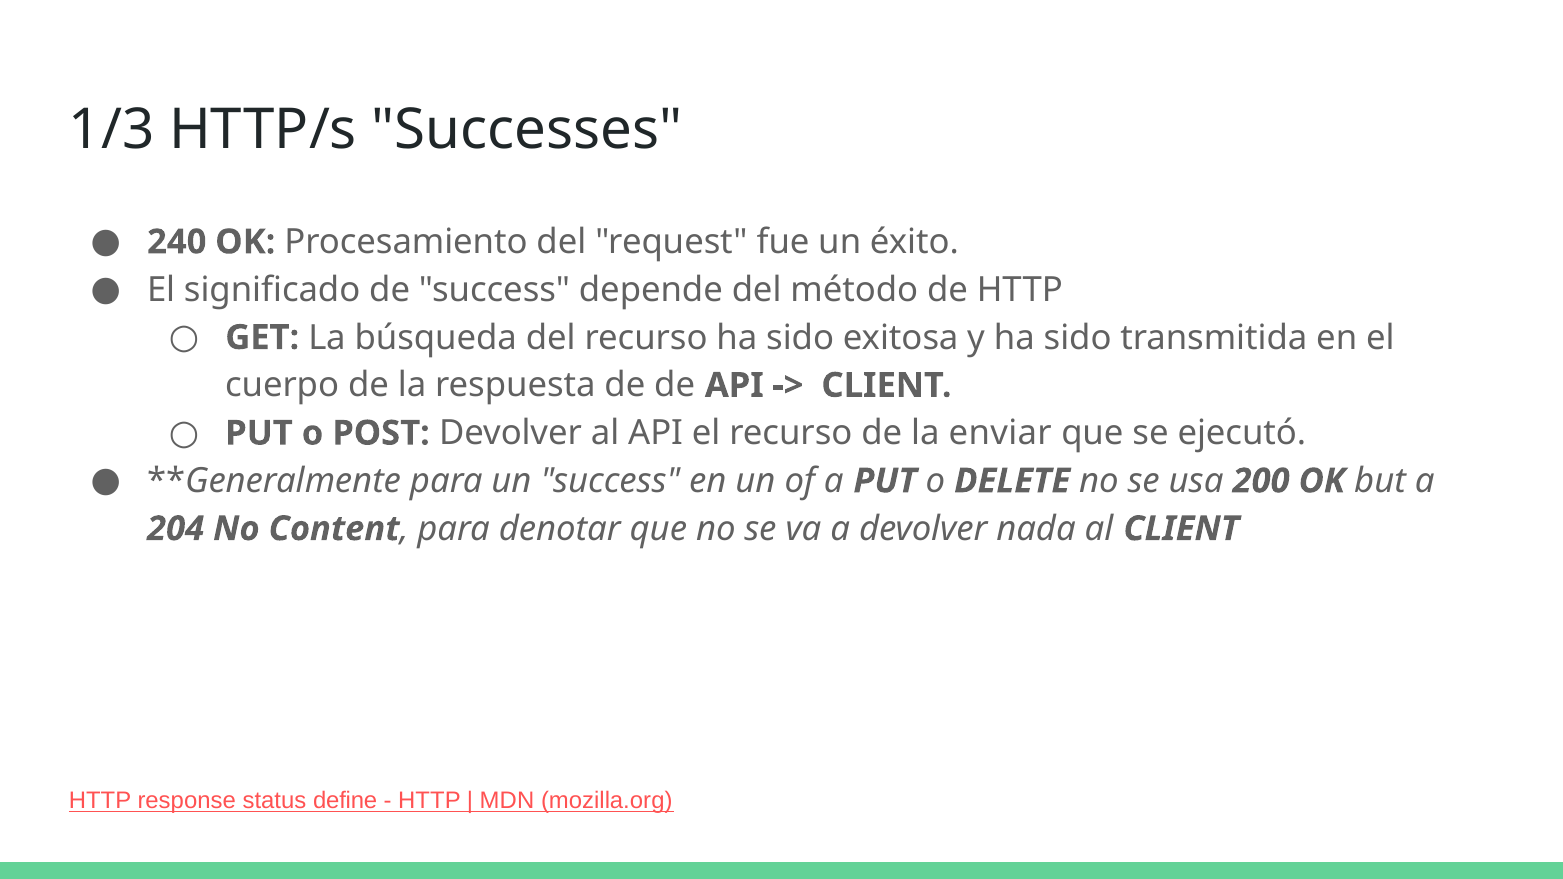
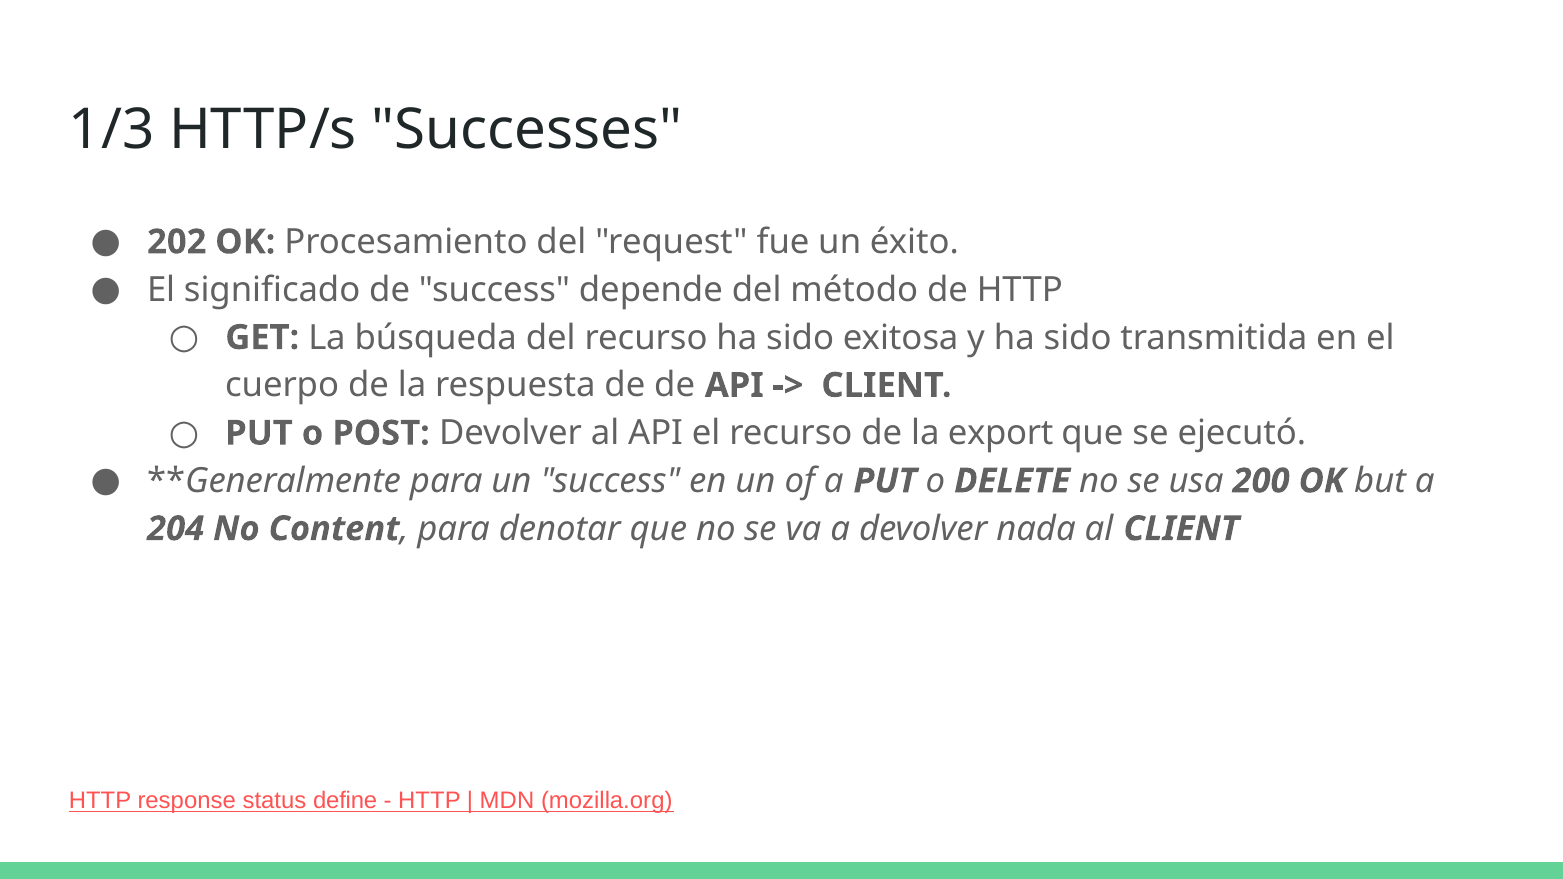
240: 240 -> 202 (177, 242)
enviar: enviar -> export (1001, 433)
